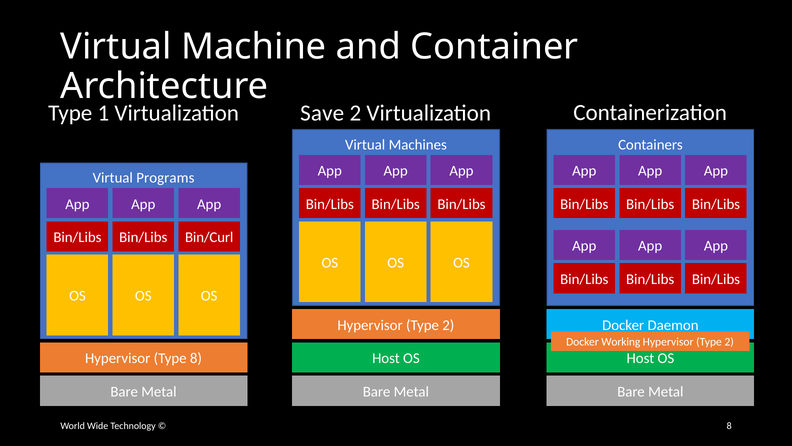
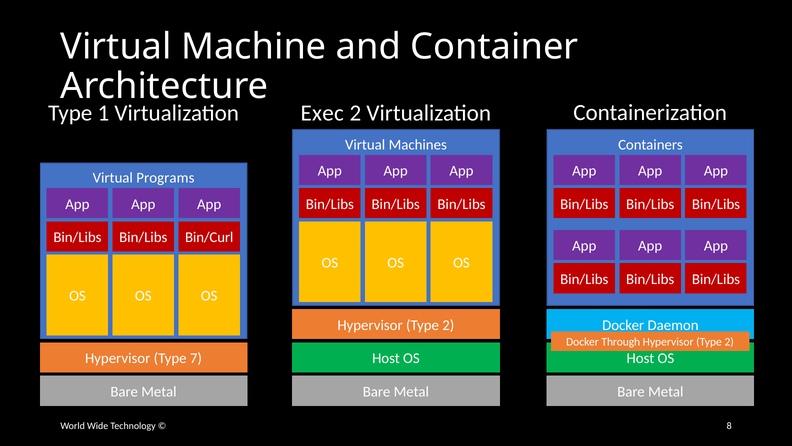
Save: Save -> Exec (322, 113)
Working: Working -> Through (621, 341)
Type 8: 8 -> 7 (196, 358)
